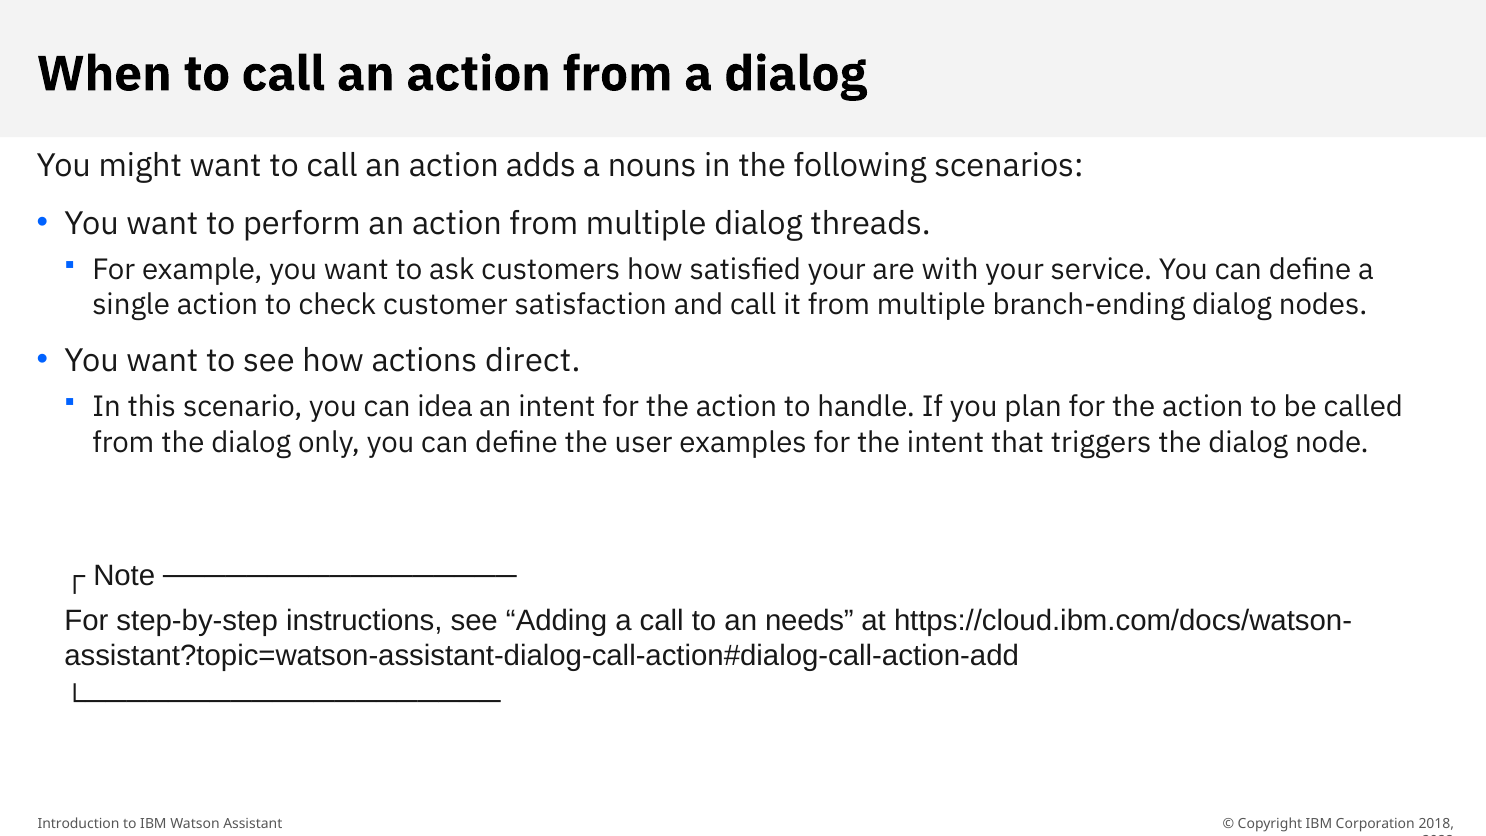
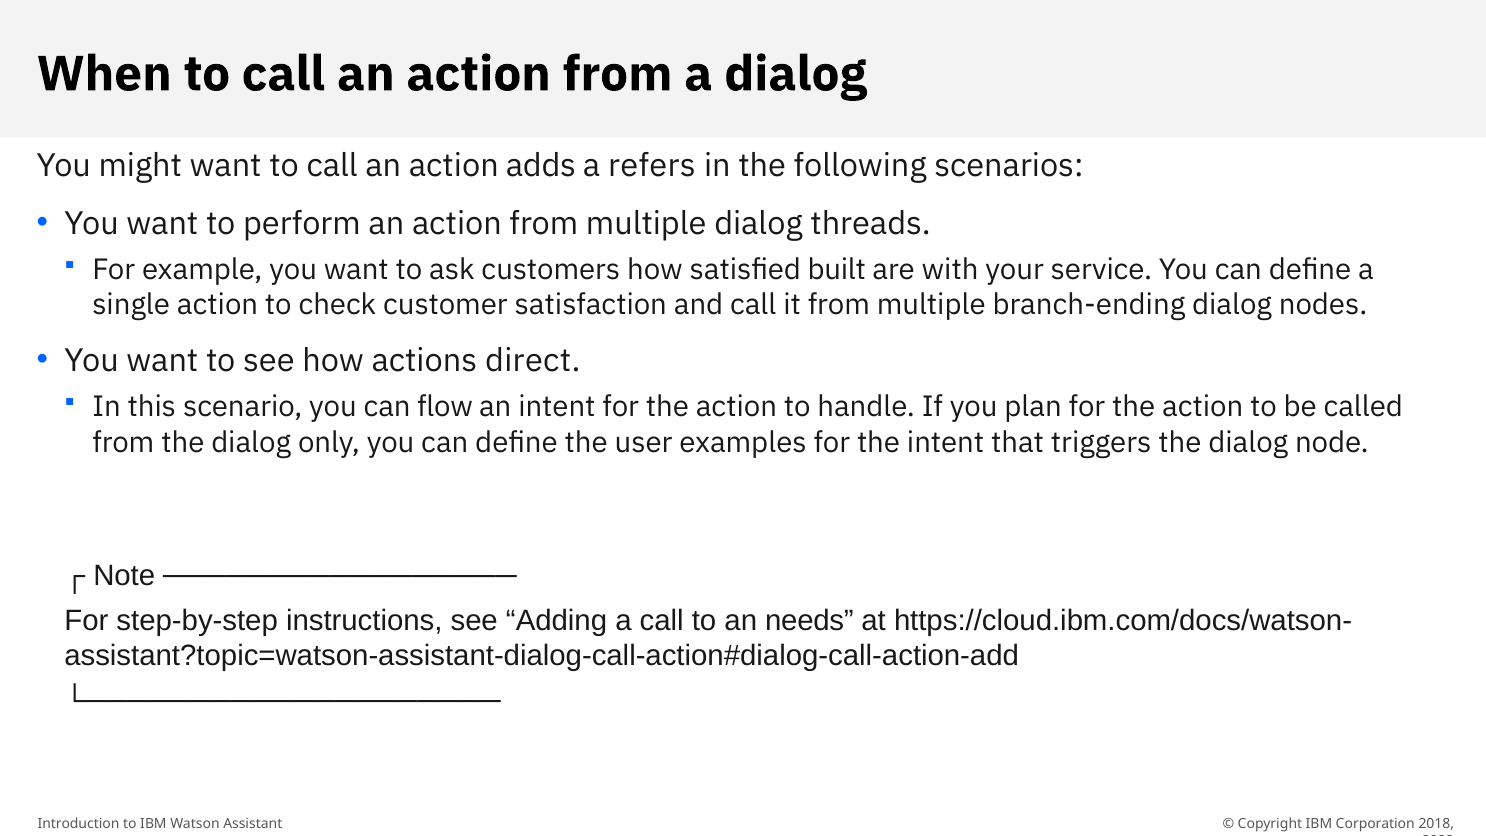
nouns: nouns -> refers (652, 166)
satisfied your: your -> built (837, 270)
idea: idea -> flow (445, 407)
